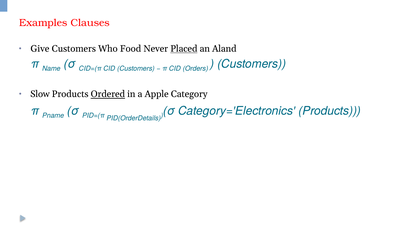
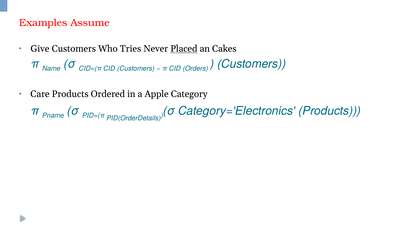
Clauses: Clauses -> Assume (90, 23)
Food: Food -> Tries (131, 49)
Aland: Aland -> Cakes (224, 49)
Slow: Slow -> Care (40, 94)
Ordered underline: present -> none (108, 94)
